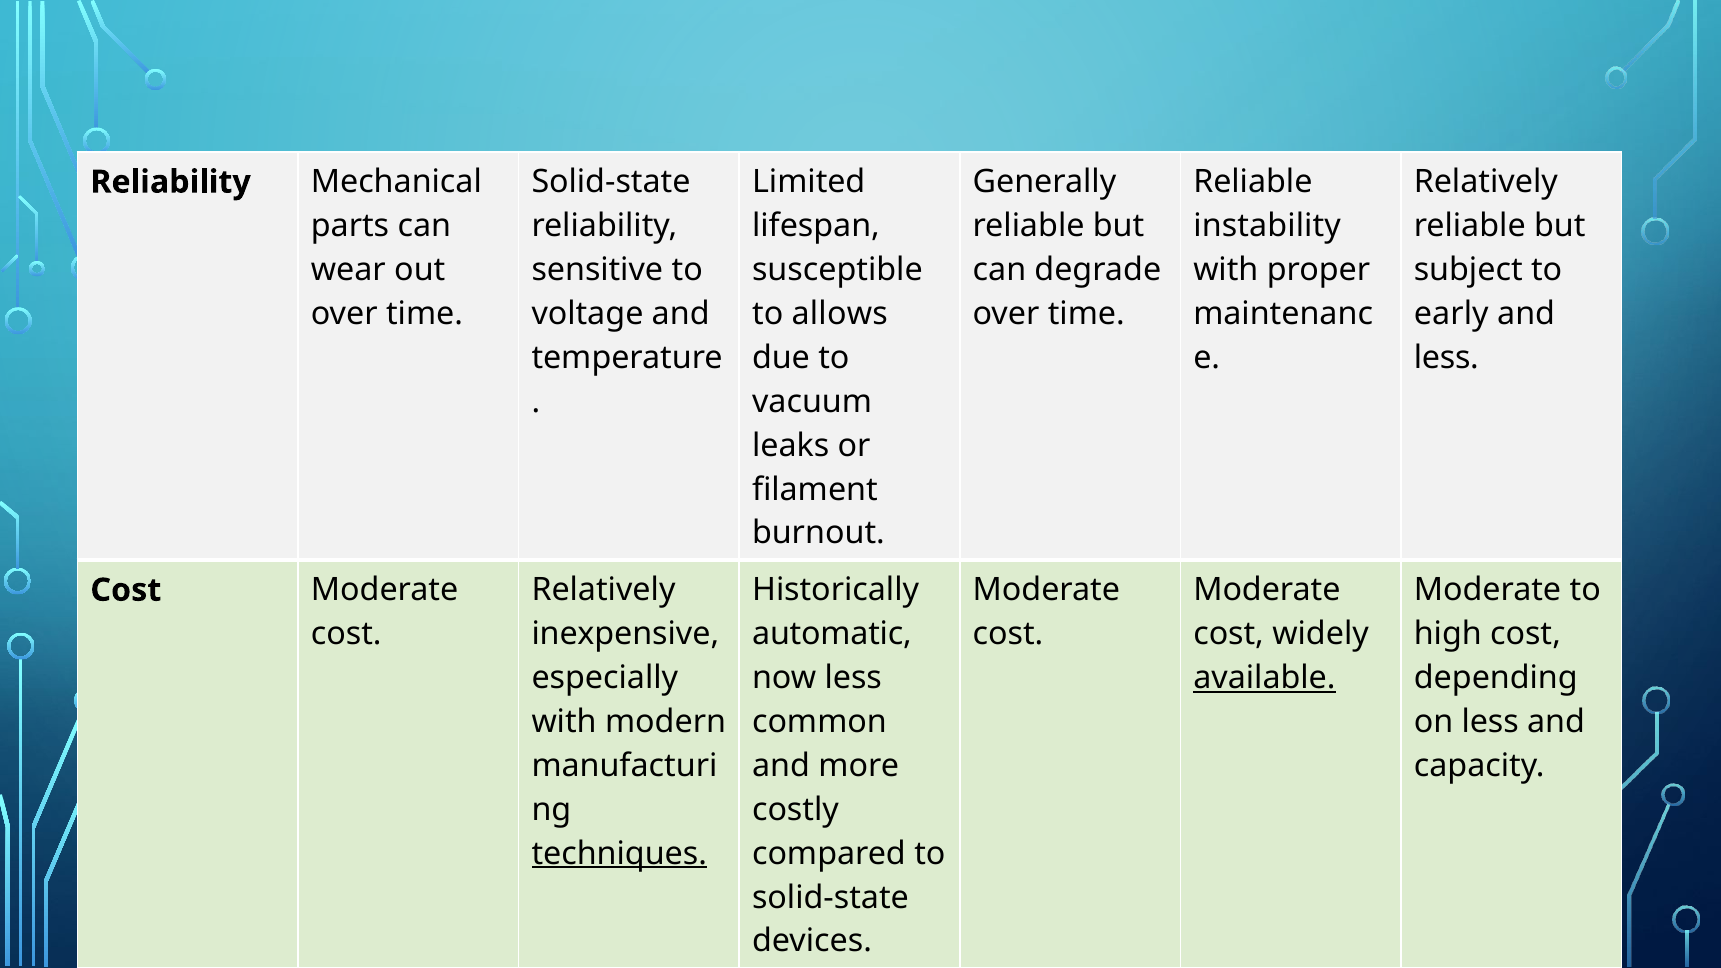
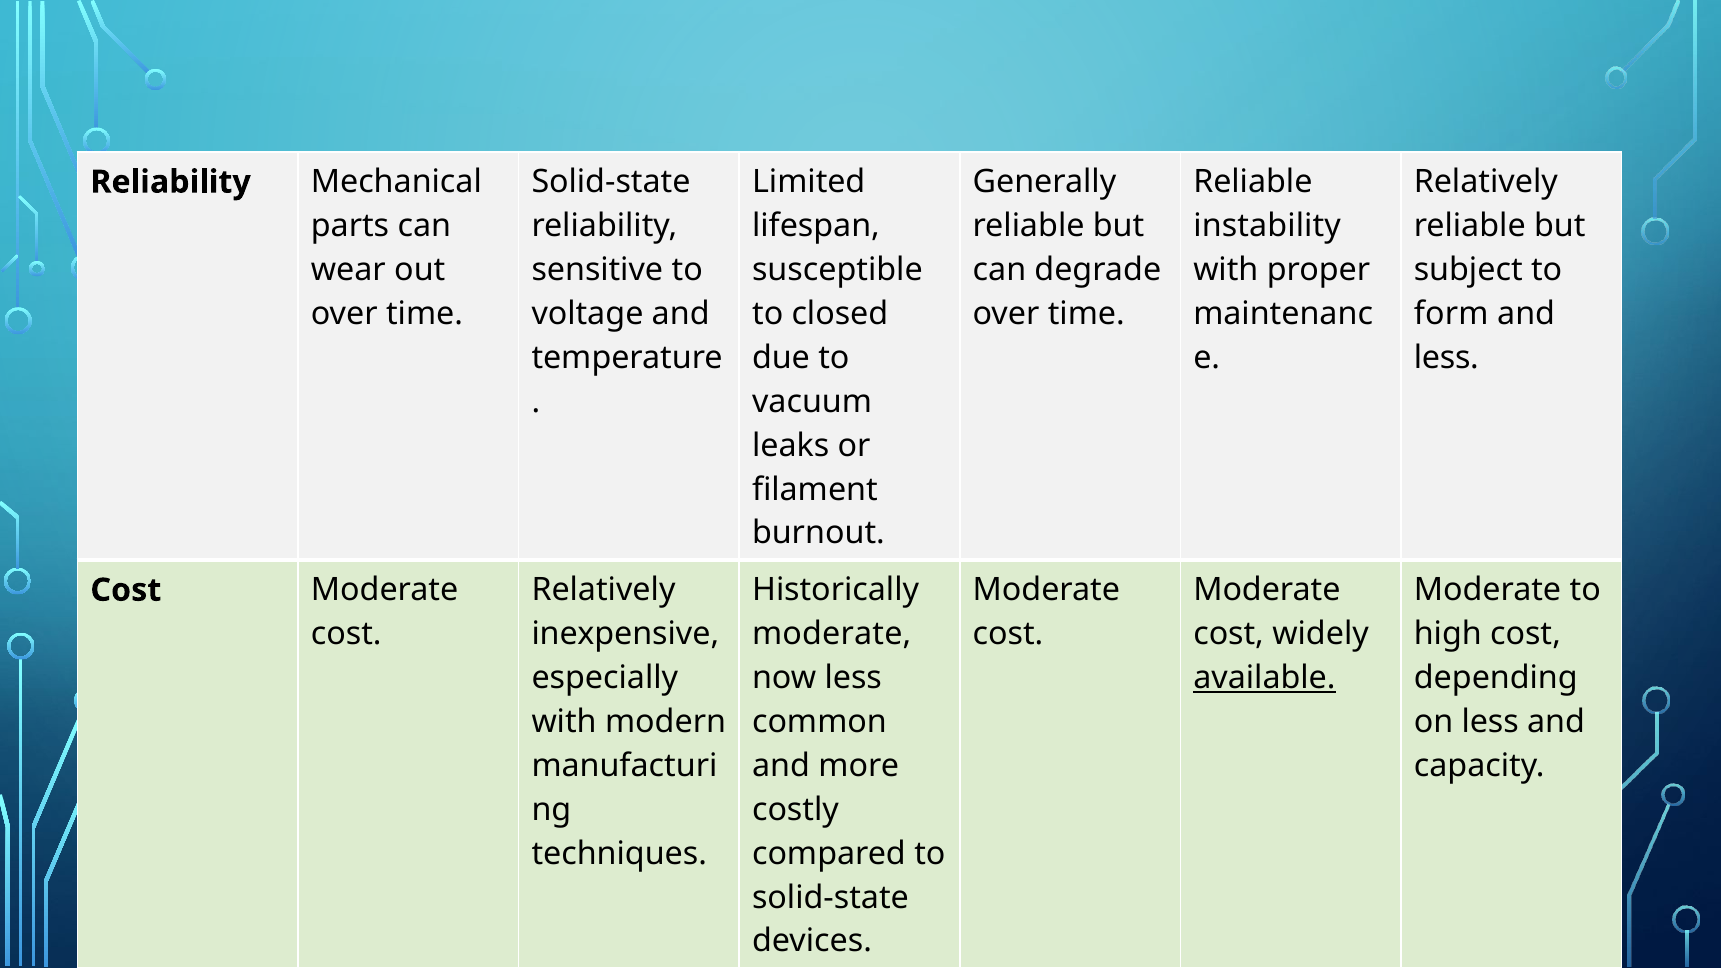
allows: allows -> closed (840, 314)
early: early -> form (1451, 314)
automatic: automatic -> moderate (832, 634)
techniques underline: present -> none (619, 854)
